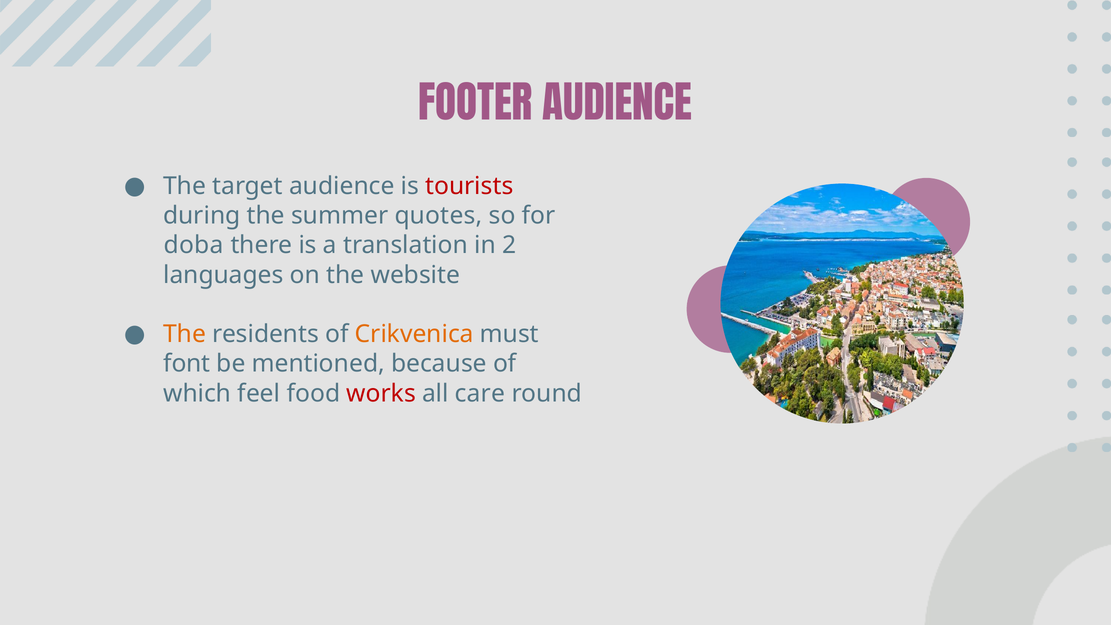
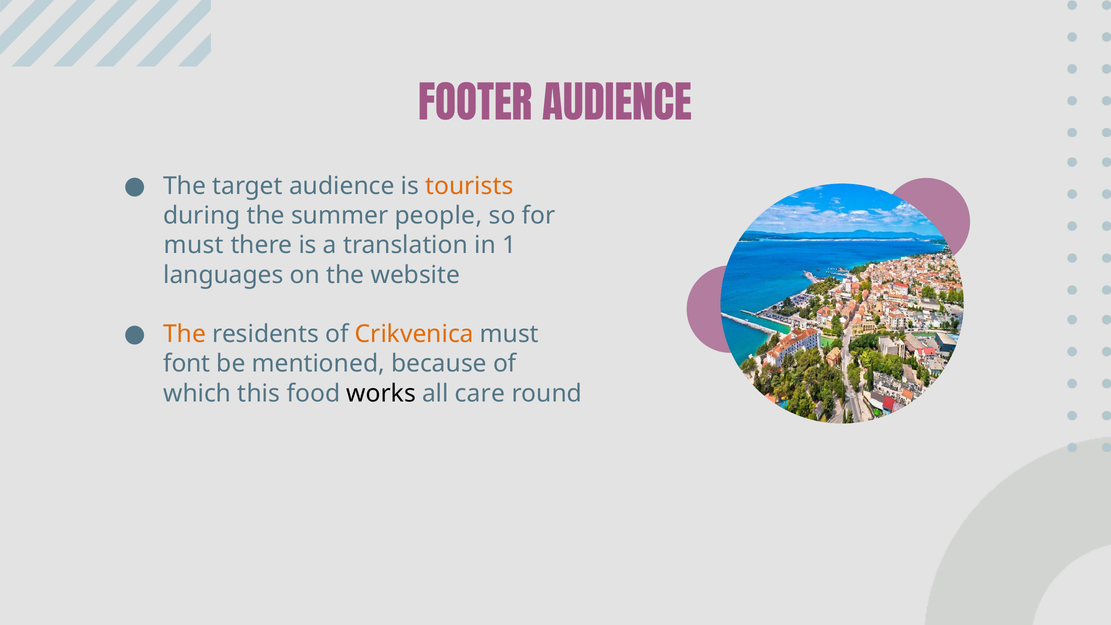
tourists colour: red -> orange (469, 186)
quotes: quotes -> people (438, 216)
doba: doba -> must (194, 245)
2: 2 -> 1 (509, 245)
feel: feel -> this (259, 393)
works colour: red -> black (381, 393)
